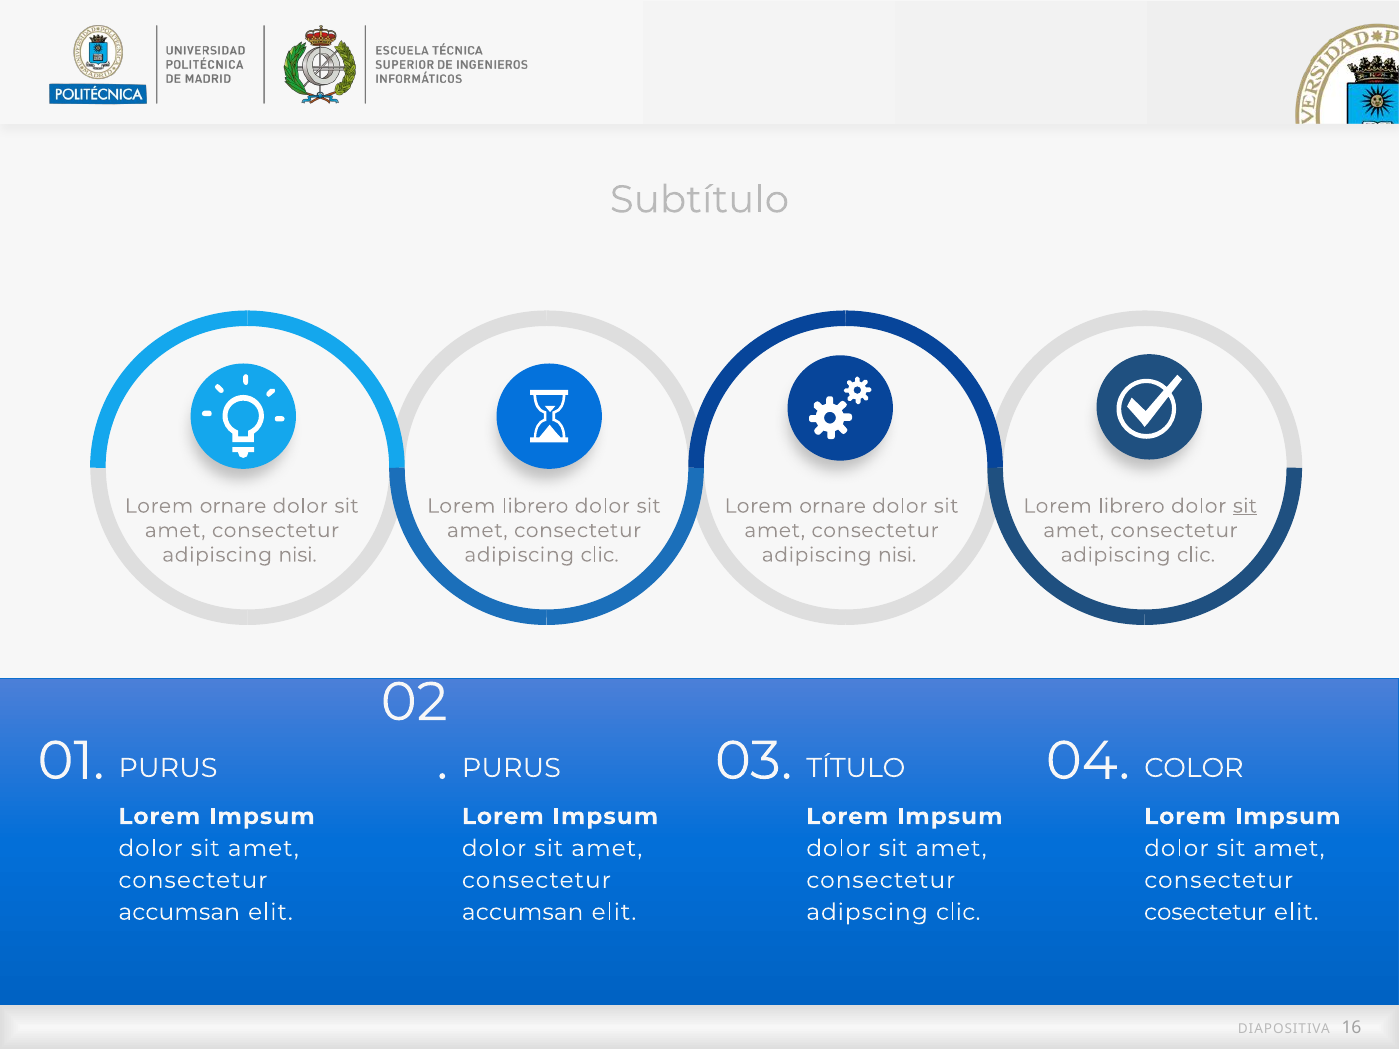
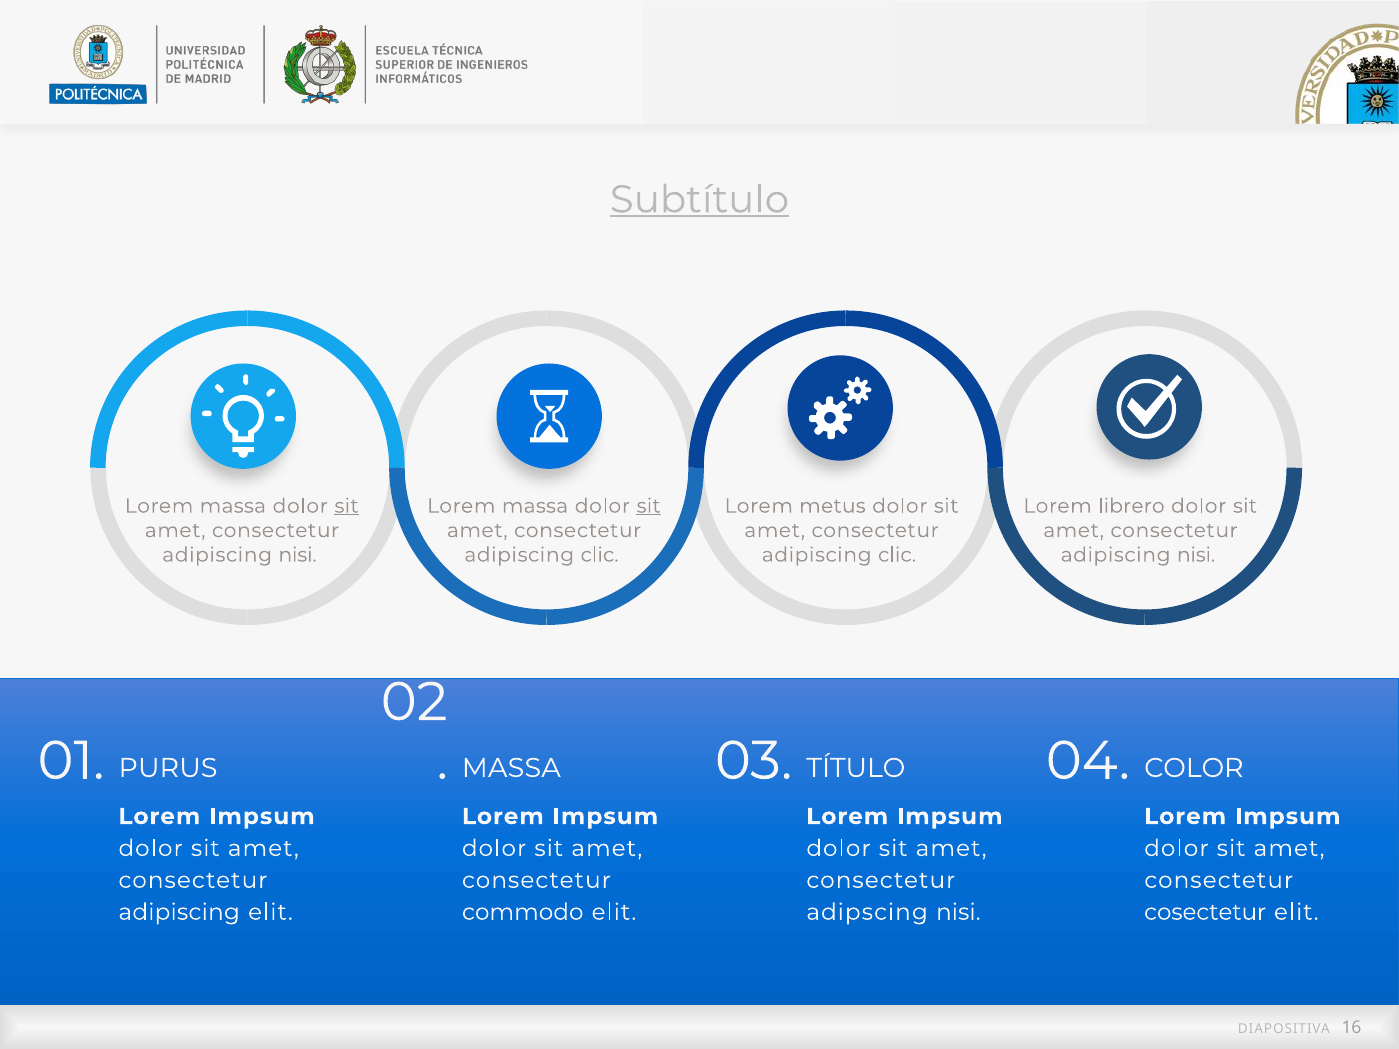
Subtítulo underline: none -> present (699, 200)
ornare: ornare -> massa (233, 506)
sit underline: none -> present (347, 506)
librero: librero -> massa (535, 506)
sit underline: none -> present (649, 506)
ornare: ornare -> metus (832, 506)
sit underline: present -> none (1245, 506)
nisi: nisi -> clic (897, 555)
clic: clic -> nisi (1196, 555)
PURUS: PURUS -> MASSA (511, 768)
accumsan: accumsan -> adipiscing (179, 912)
accumsan: accumsan -> commodo (523, 912)
adipscing clic: clic -> nisi (958, 912)
